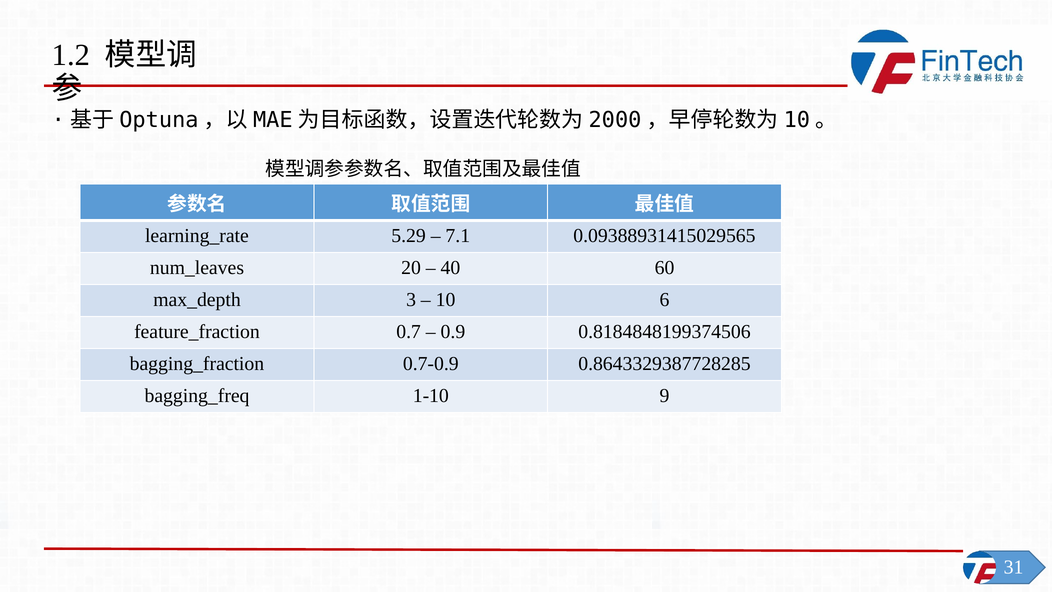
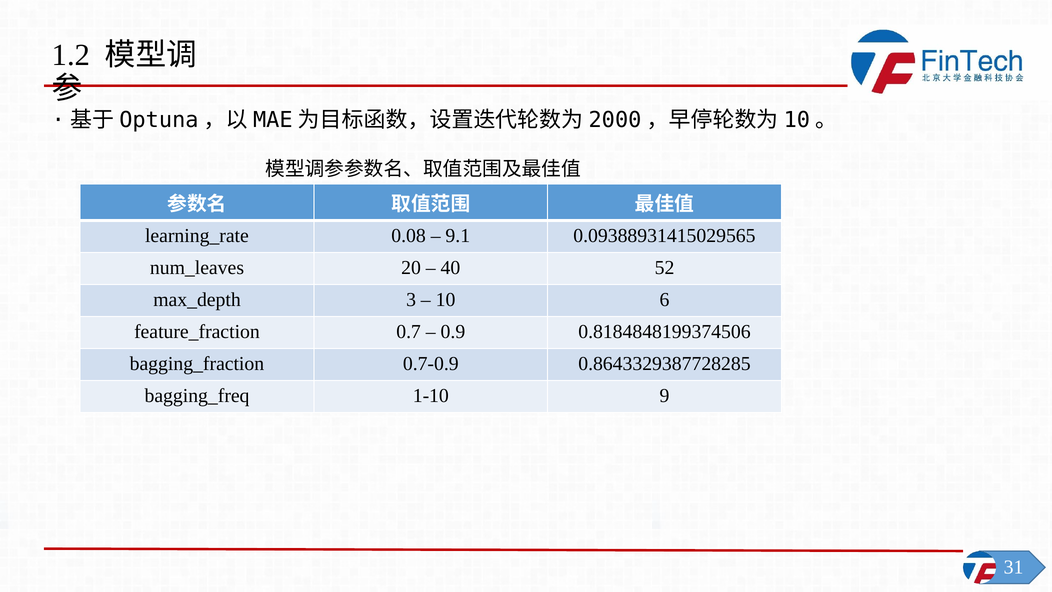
5.29: 5.29 -> 0.08 (409, 235)
7.1: 7.1 -> 9.1 (458, 235)
60: 60 -> 52 (665, 267)
